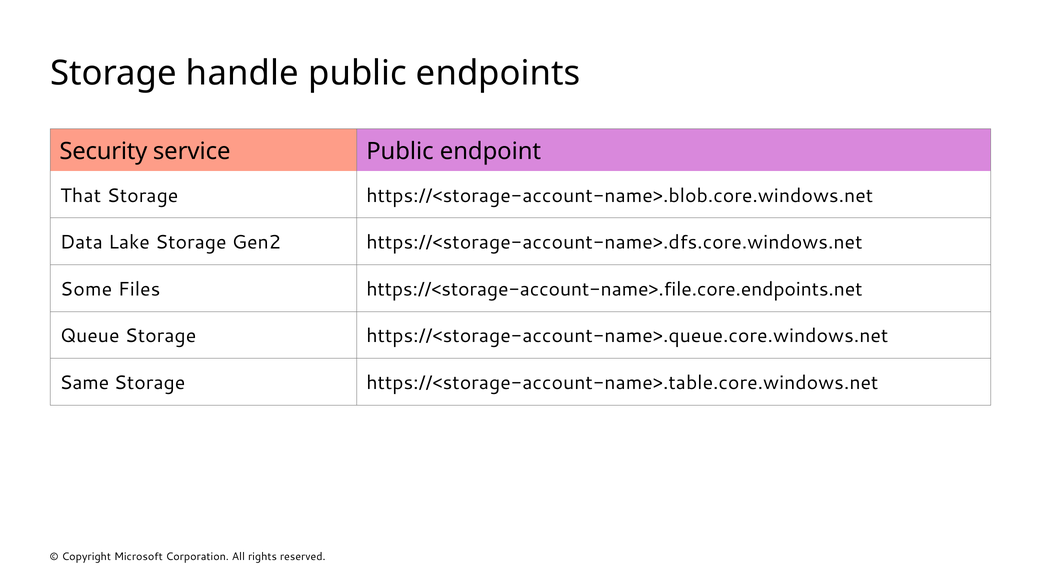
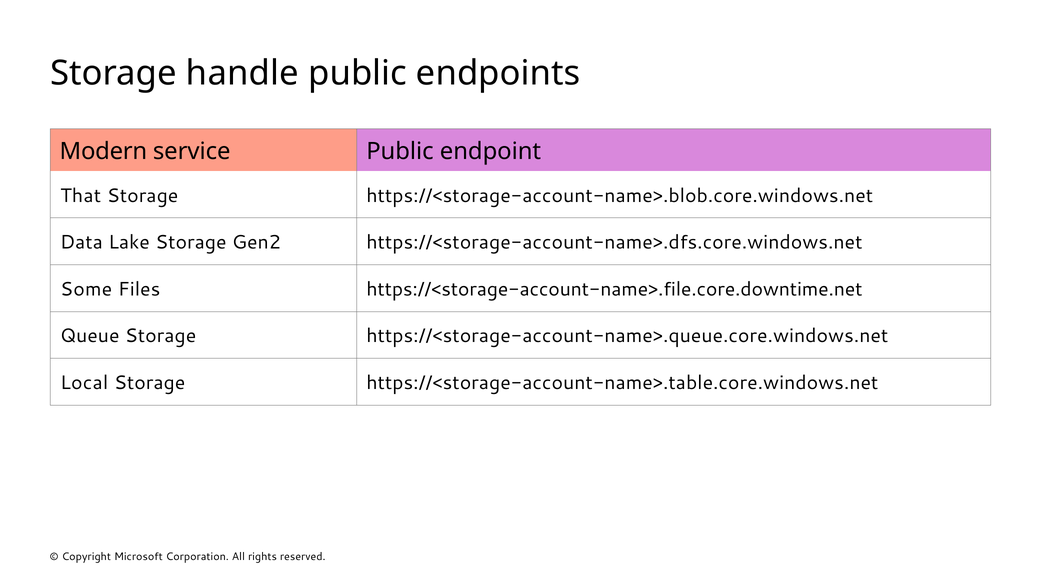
Security: Security -> Modern (103, 152)
https://<storage-account-name>.file.core.endpoints.net: https://<storage-account-name>.file.core.endpoints.net -> https://<storage-account-name>.file.core.downtime.net (614, 290)
Same: Same -> Local (84, 383)
